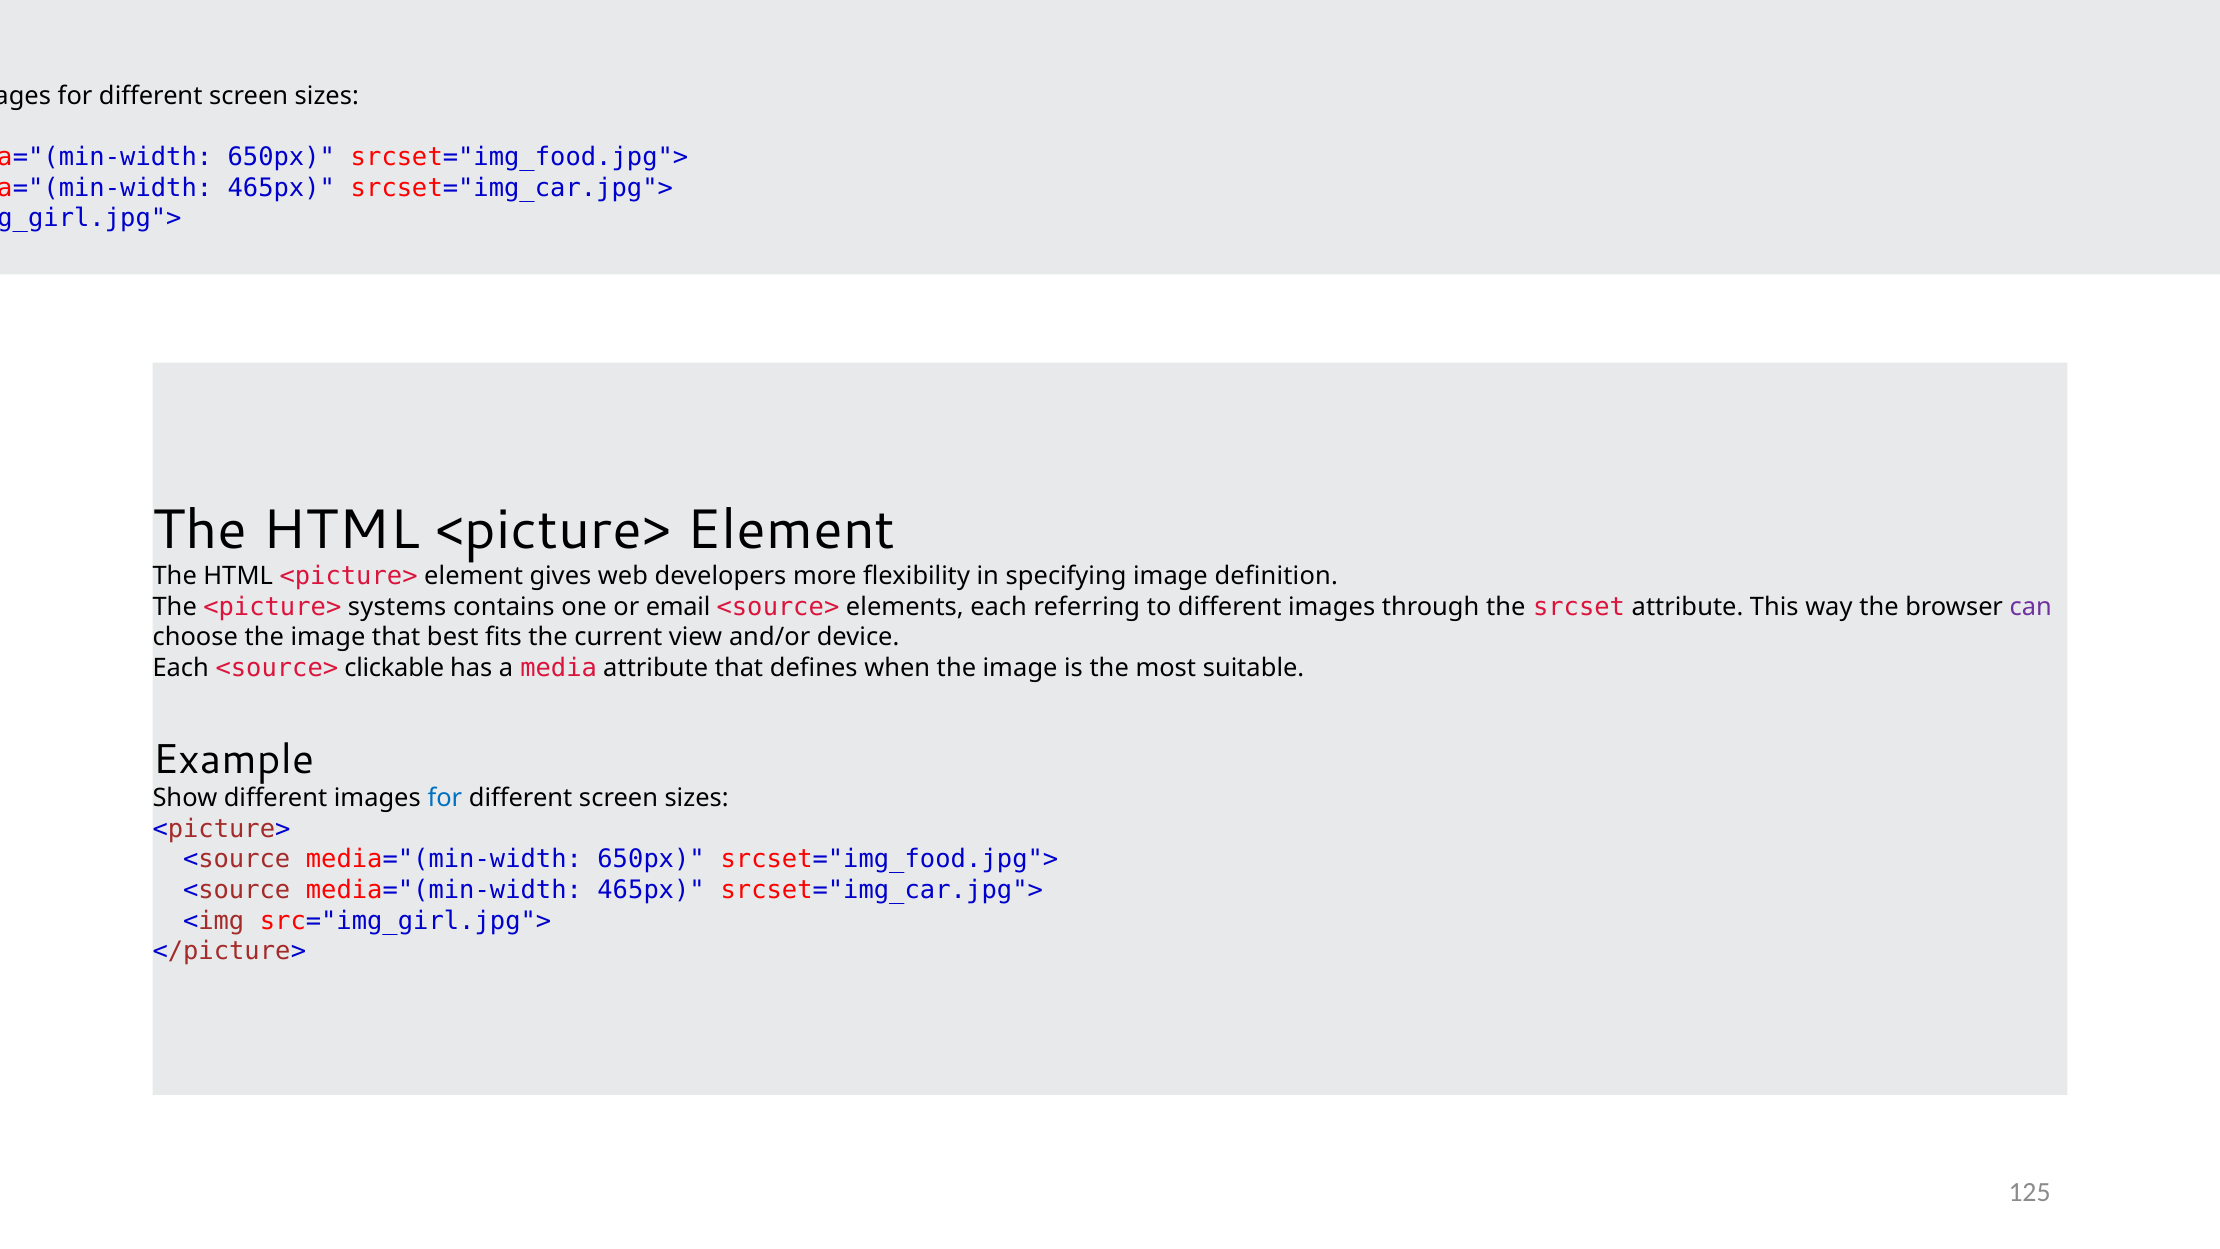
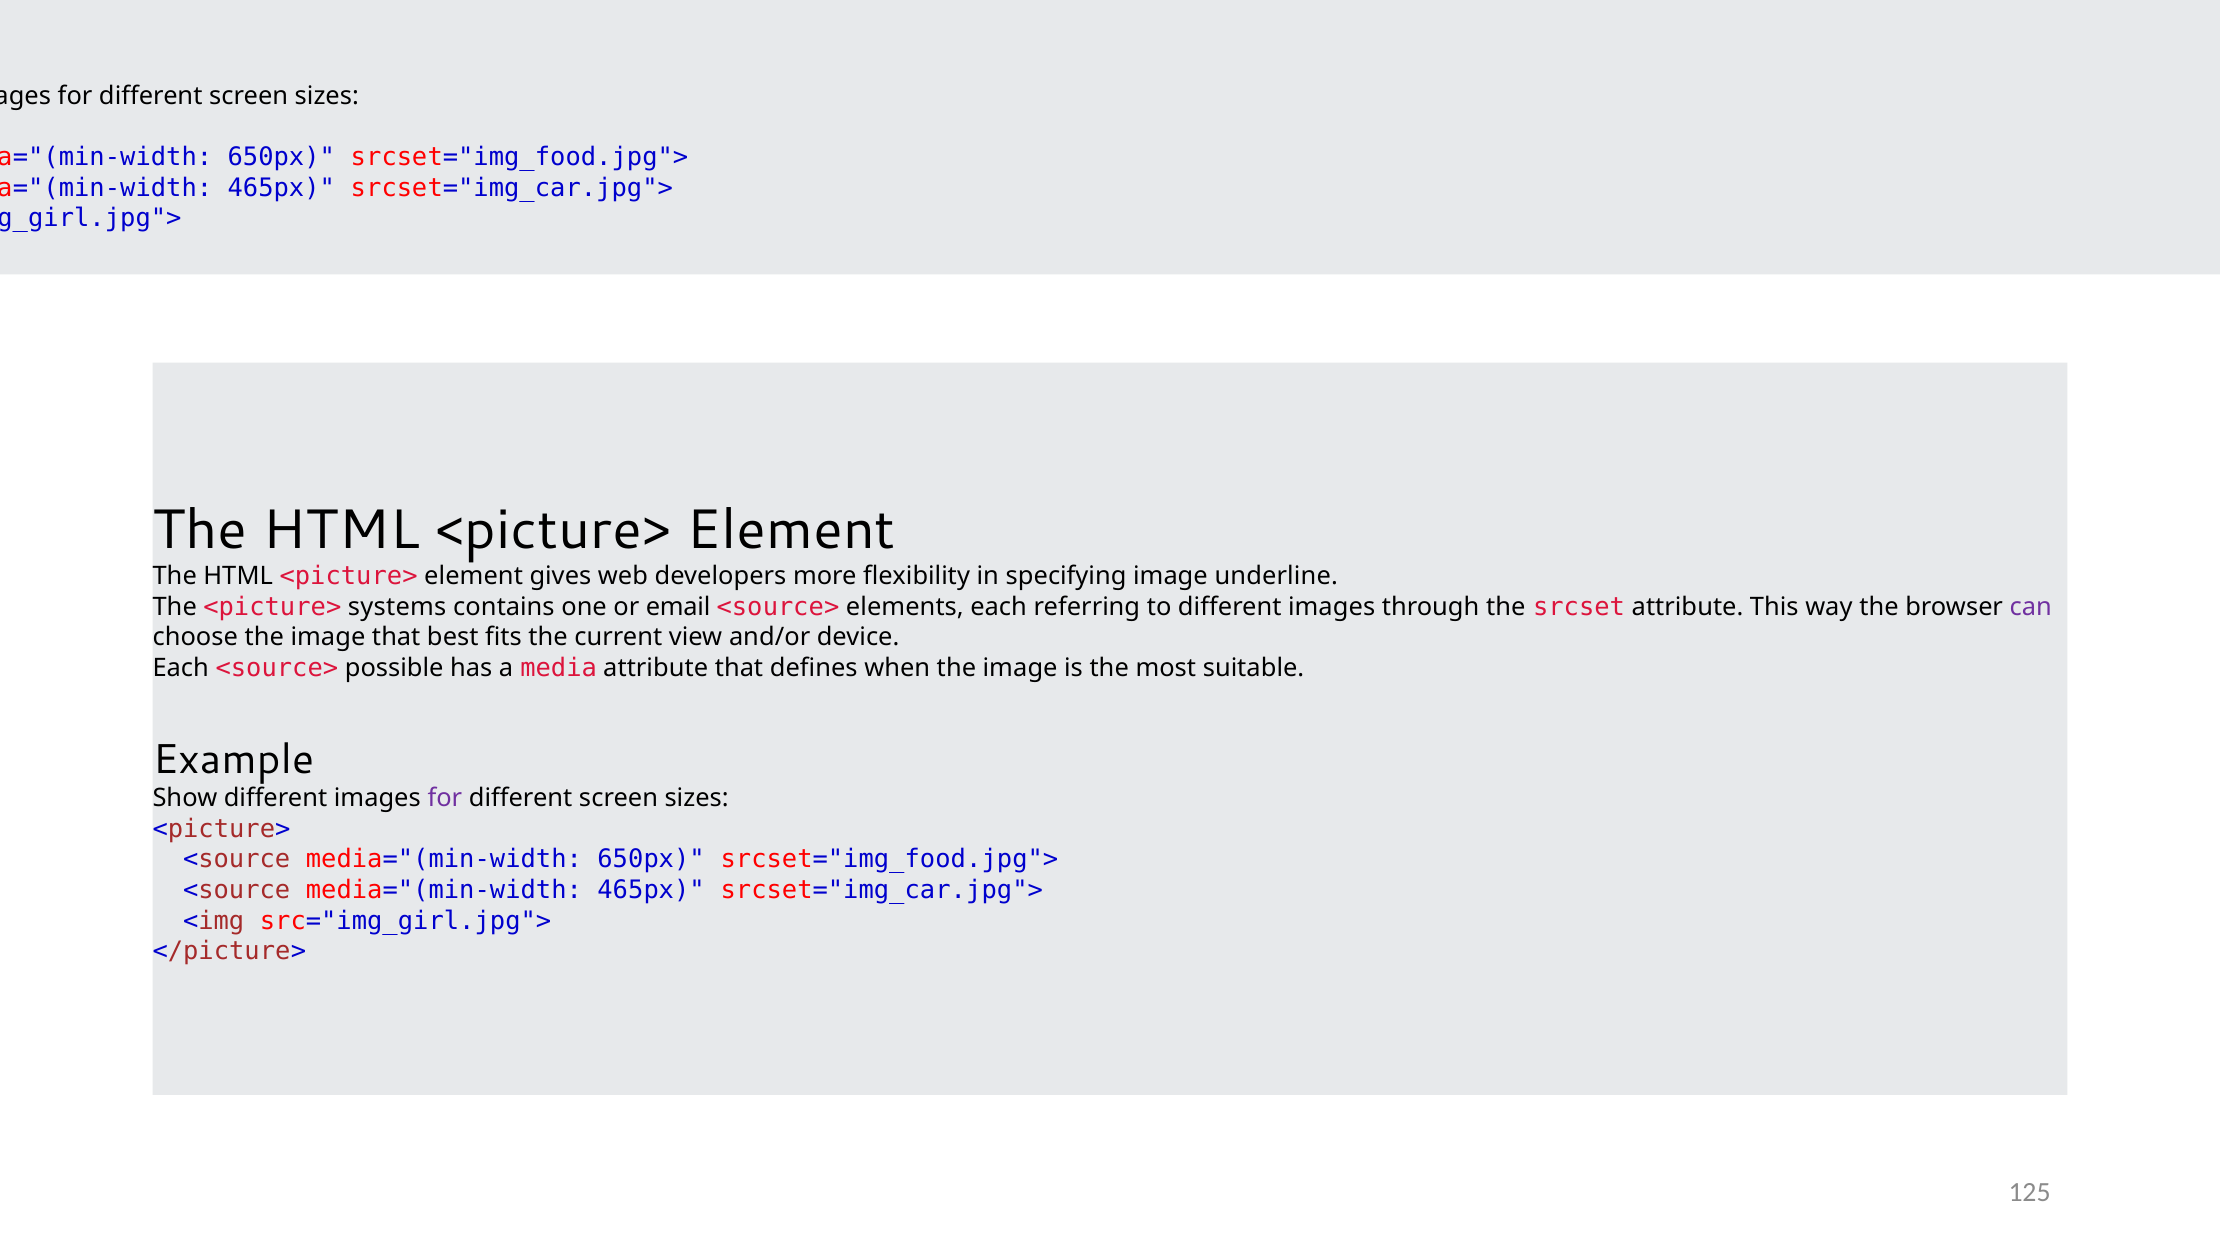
definition: definition -> underline (1276, 576)
clickable: clickable -> possible (394, 668)
for colour: blue -> purple (445, 798)
